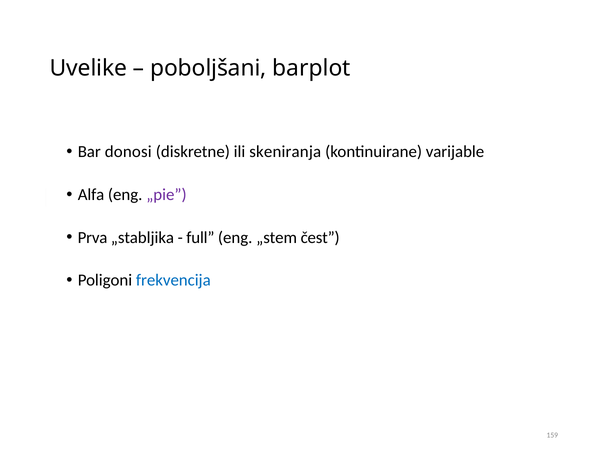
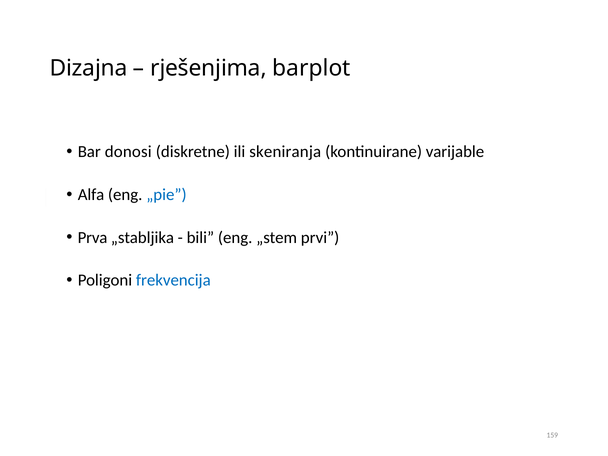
Uvelike: Uvelike -> Dizajna (89, 68)
poboljšani: poboljšani -> rješenjima (208, 68)
„pie colour: purple -> blue (166, 195)
full: full -> bili (200, 238)
čest: čest -> prvi (320, 238)
